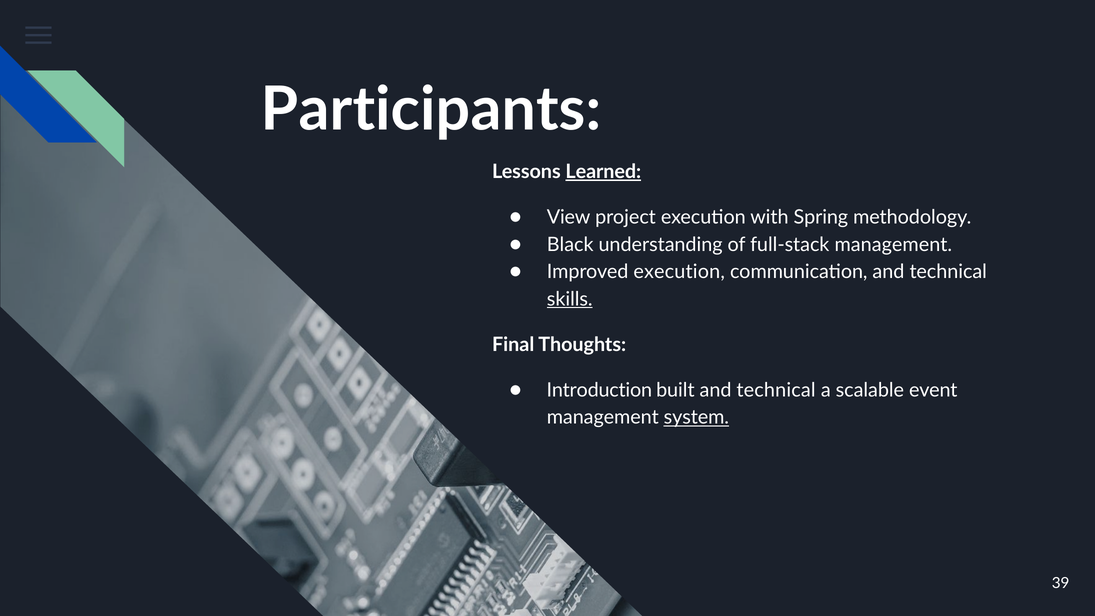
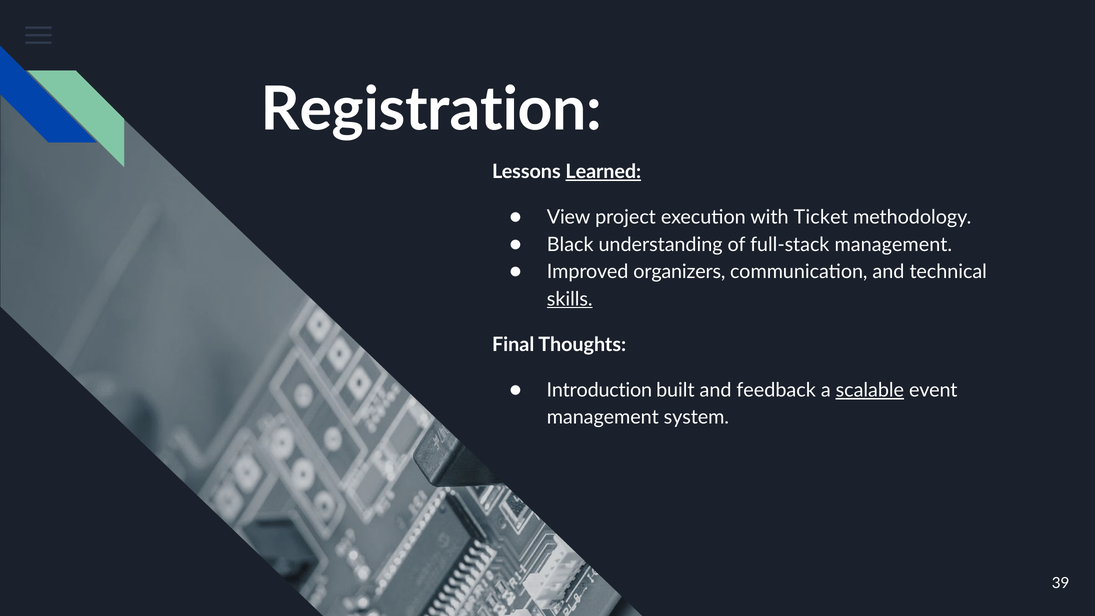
Participants: Participants -> Registration (431, 110)
Spring: Spring -> Ticket (821, 217)
Improved execution: execution -> organizers (679, 272)
built and technical: technical -> feedback (776, 390)
scalable underline: none -> present (870, 390)
system underline: present -> none (696, 417)
